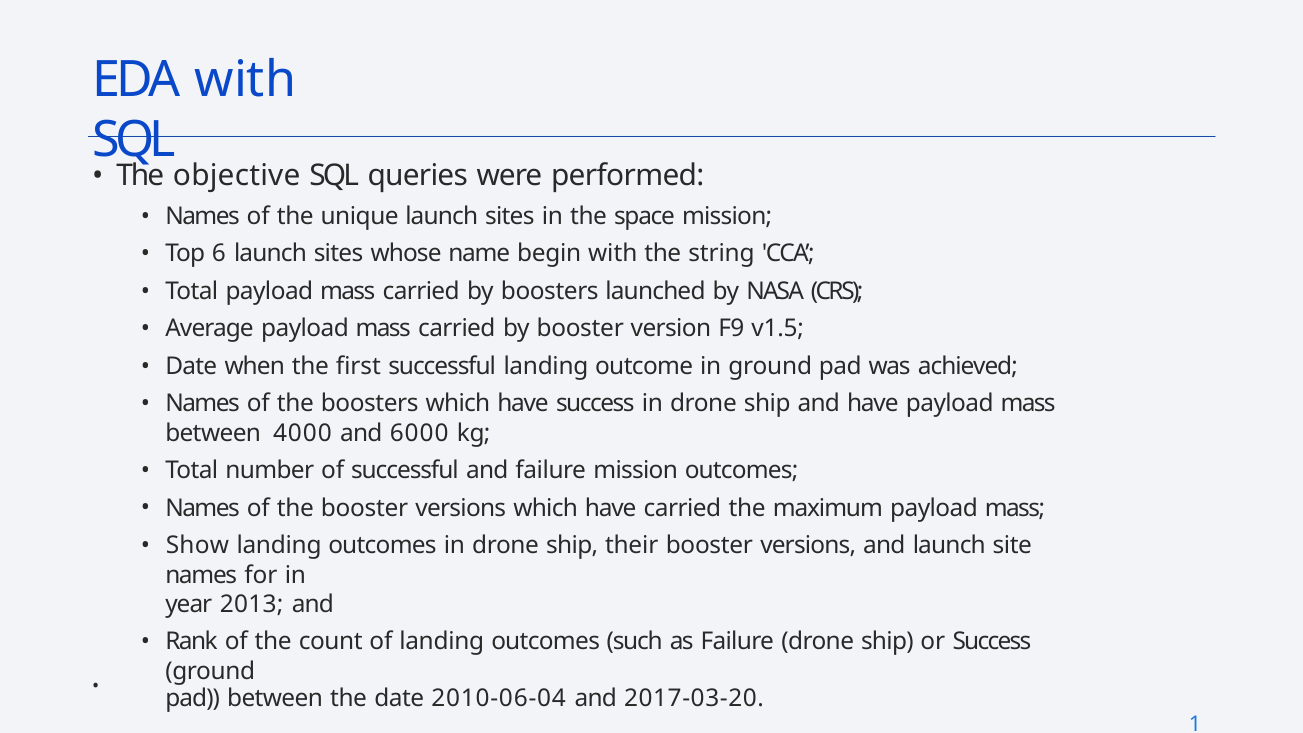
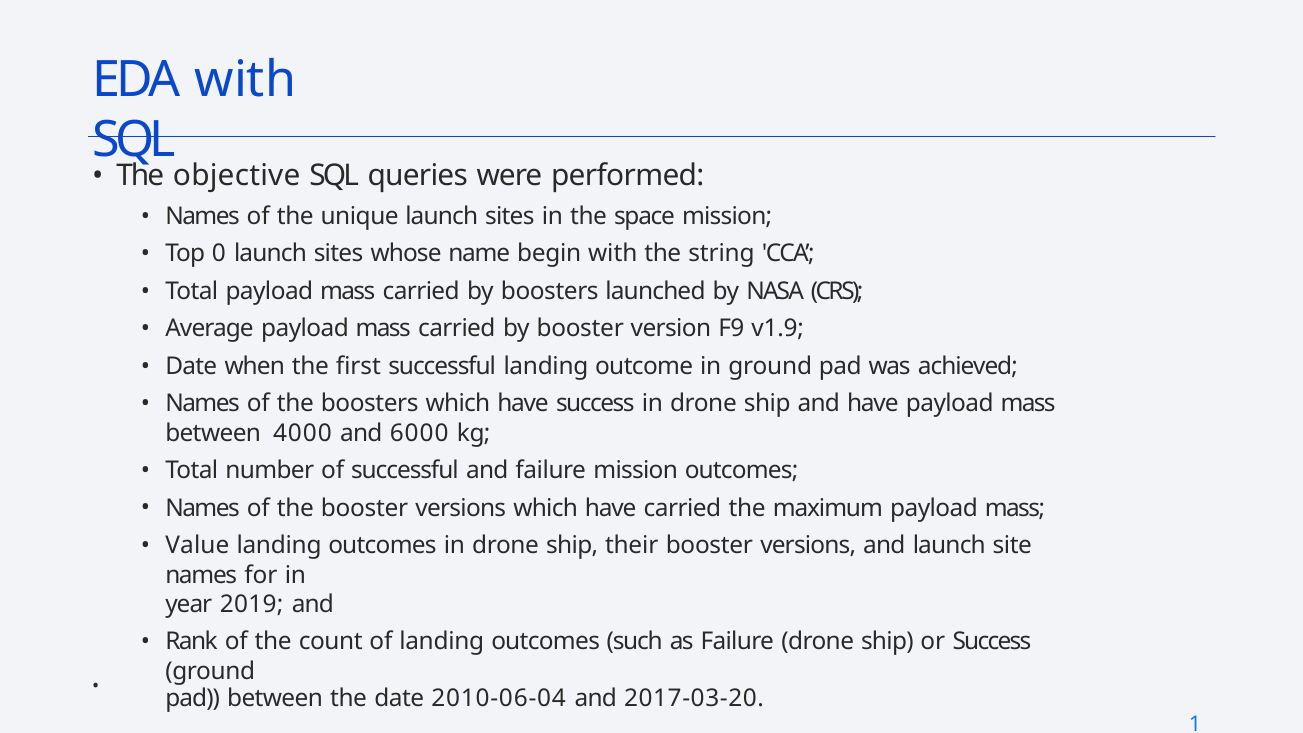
6: 6 -> 0 (219, 254)
v1.5: v1.5 -> v1.9 (778, 329)
Show: Show -> Value (197, 546)
2013: 2013 -> 2019 (252, 604)
